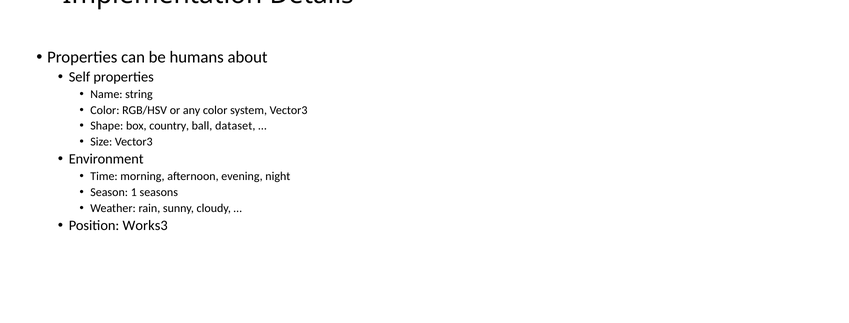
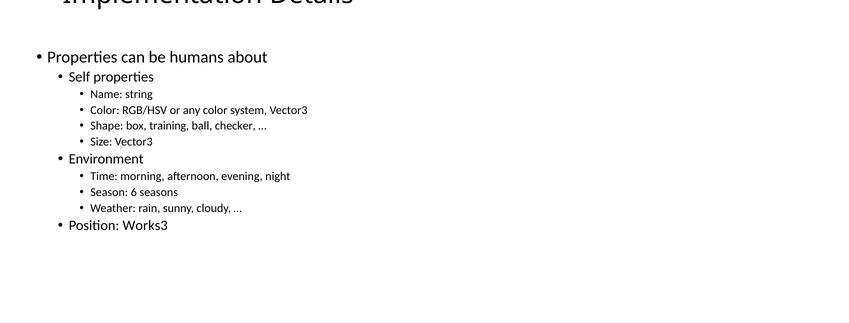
country: country -> training (169, 126)
dataset: dataset -> checker (235, 126)
1: 1 -> 6 (134, 193)
